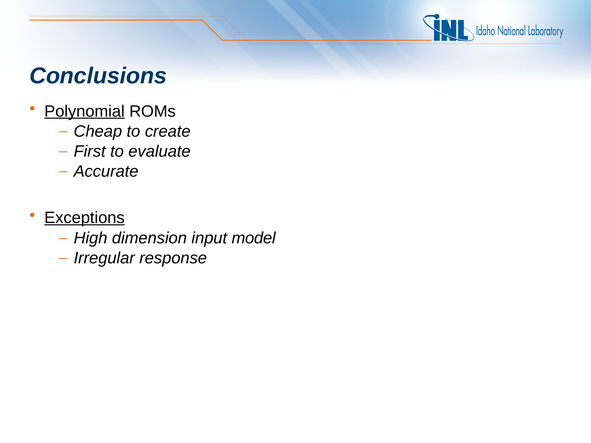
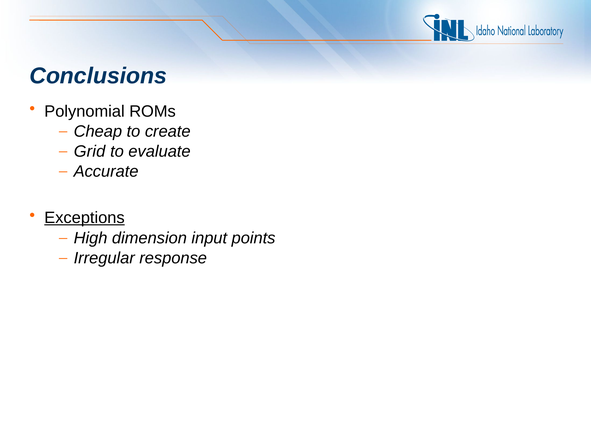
Polynomial underline: present -> none (84, 111)
First: First -> Grid (90, 151)
model: model -> points (254, 238)
